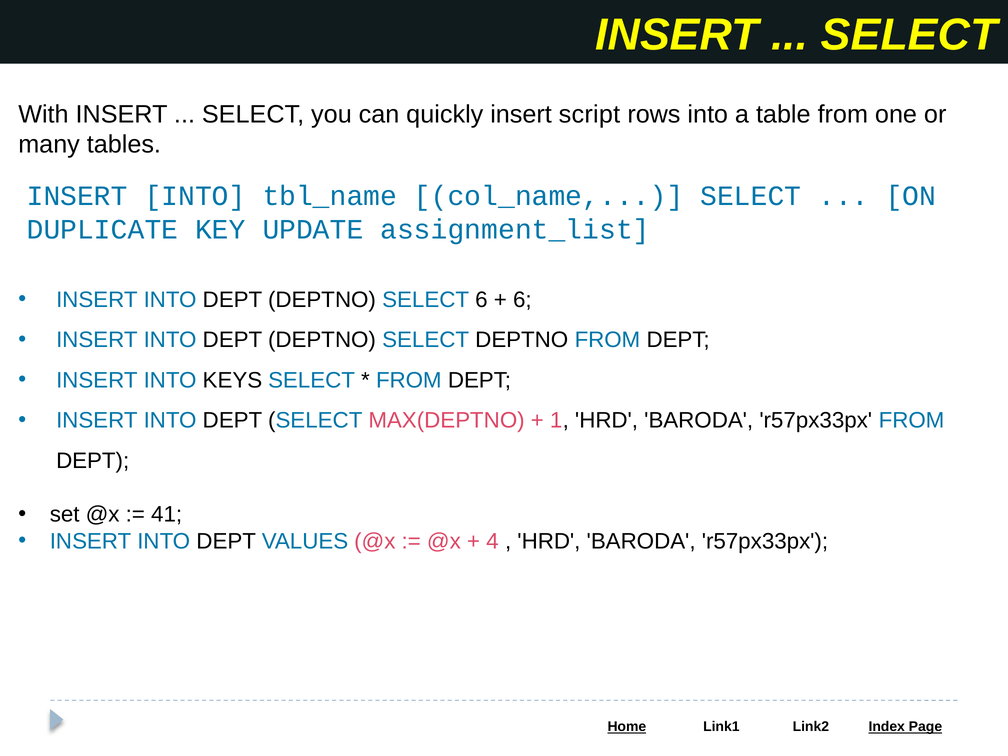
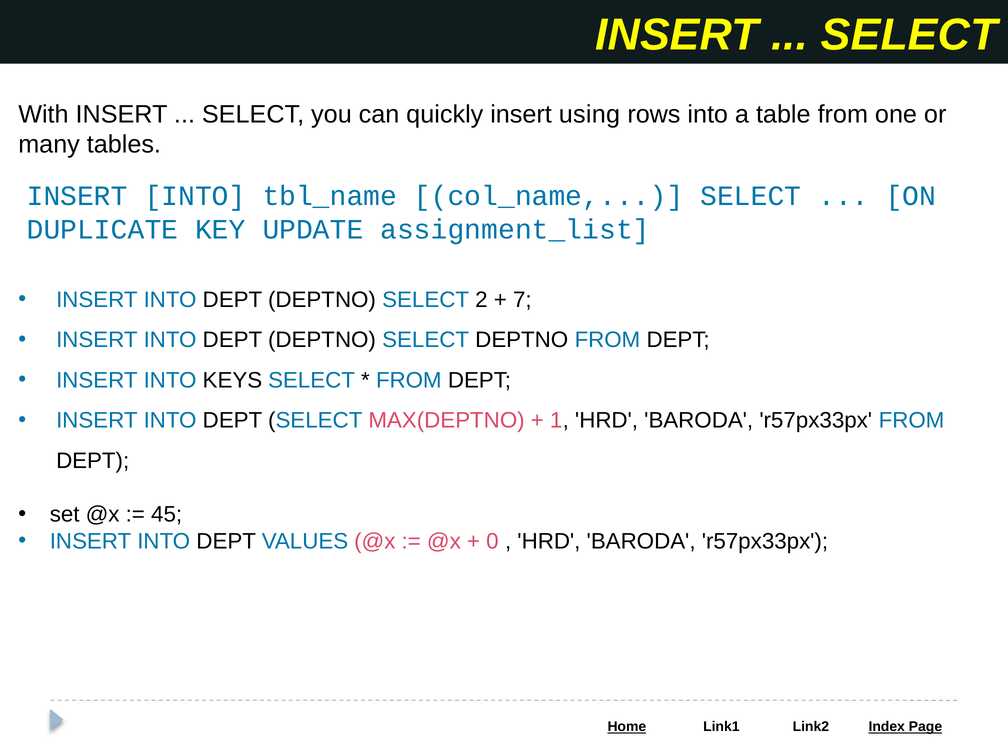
script: script -> using (589, 114)
SELECT 6: 6 -> 2 (481, 300)
6: 6 -> 7 (522, 300)
41: 41 -> 45 (167, 515)
4: 4 -> 0 (492, 541)
